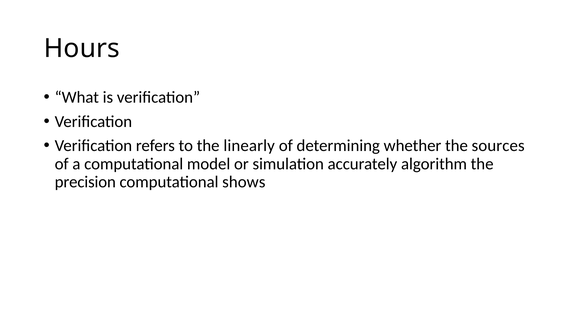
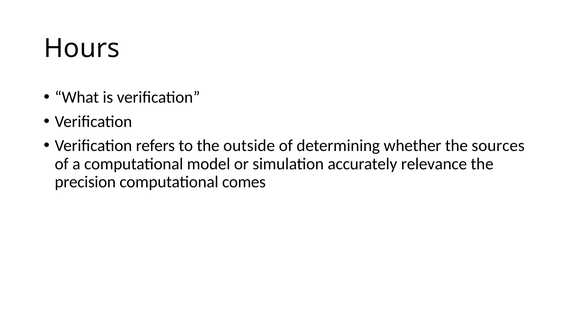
linearly: linearly -> outside (249, 146)
algorithm: algorithm -> relevance (434, 164)
shows: shows -> comes (244, 182)
